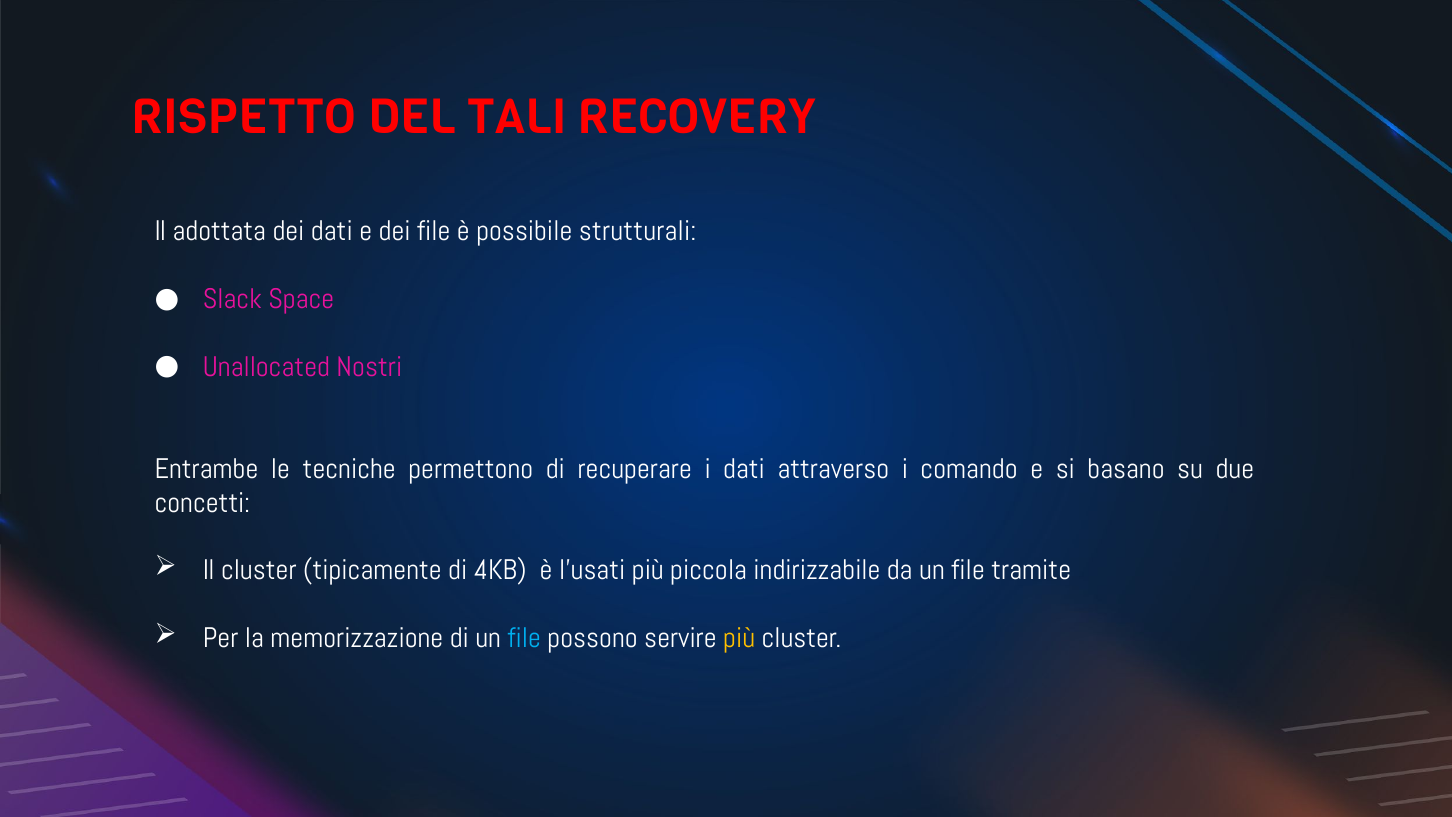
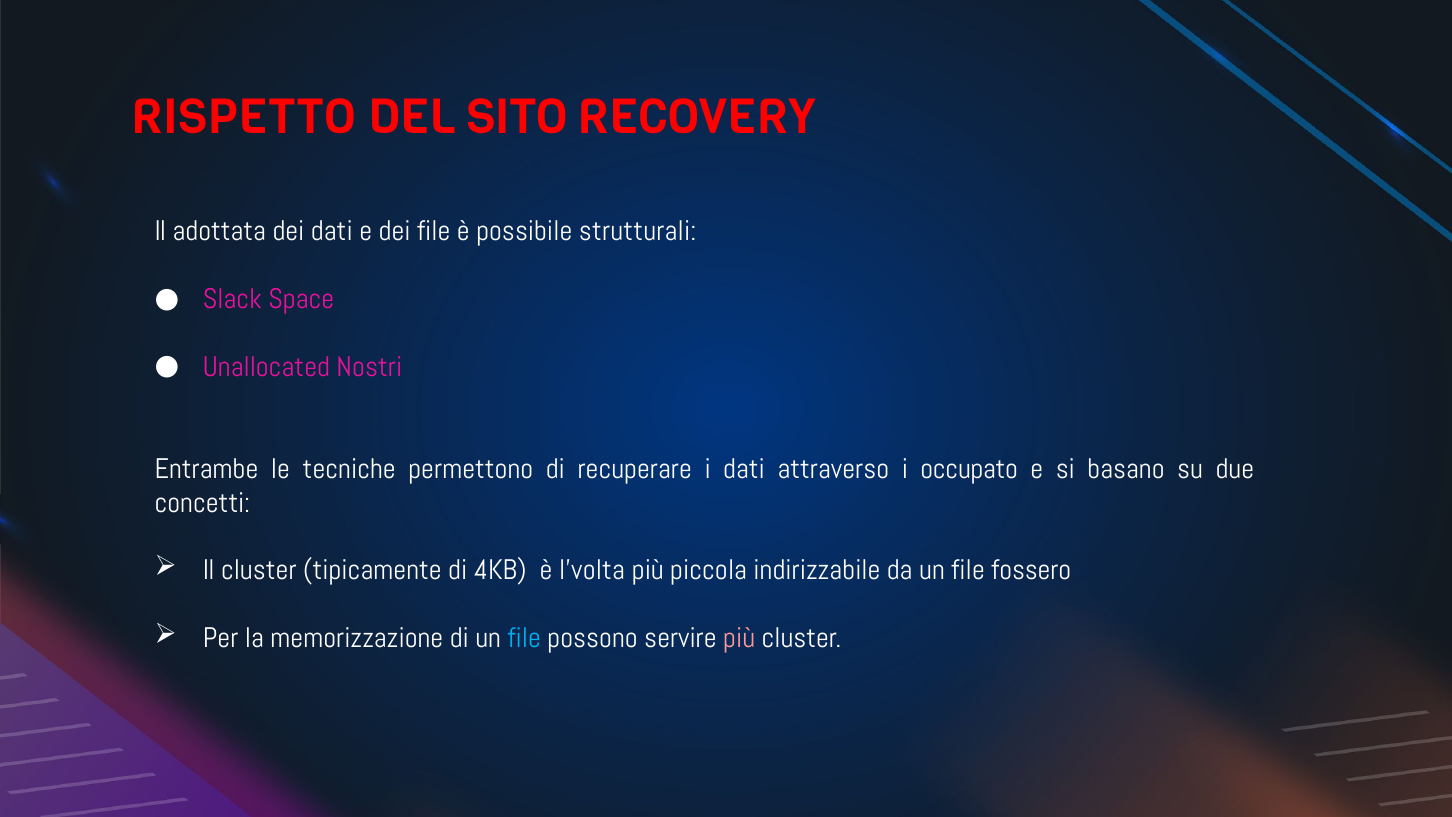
TALI: TALI -> SITO (517, 118)
comando: comando -> occupato (969, 469)
l’usati: l’usati -> l’volta (592, 570)
tramite: tramite -> fossero (1031, 570)
più colour: yellow -> pink (739, 638)
